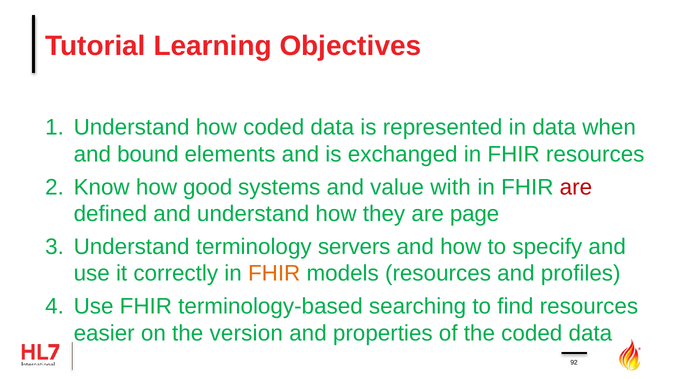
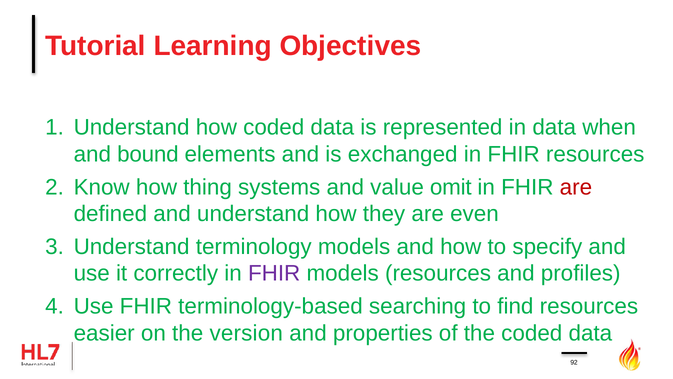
good: good -> thing (208, 187)
with: with -> omit (451, 187)
page: page -> even (474, 214)
terminology servers: servers -> models (354, 246)
FHIR colour: orange -> purple (274, 273)
